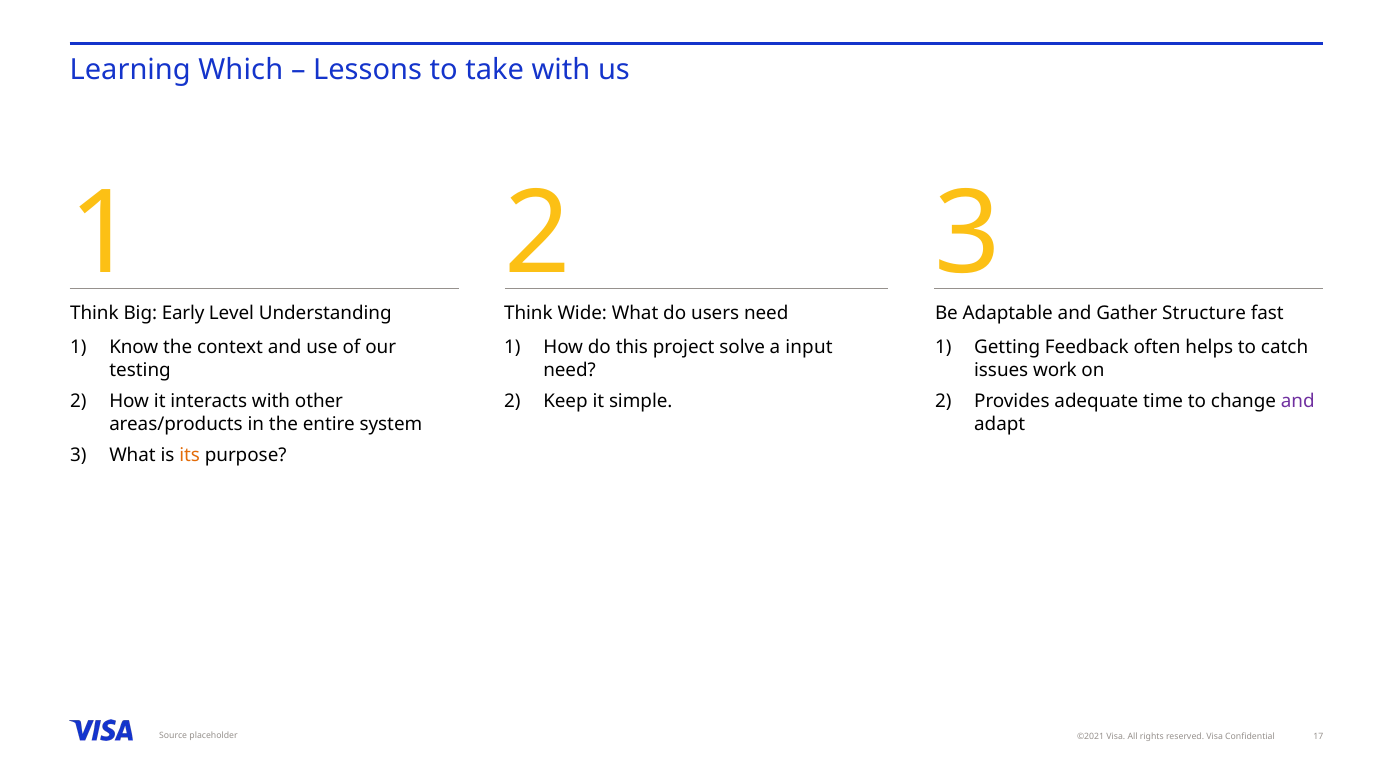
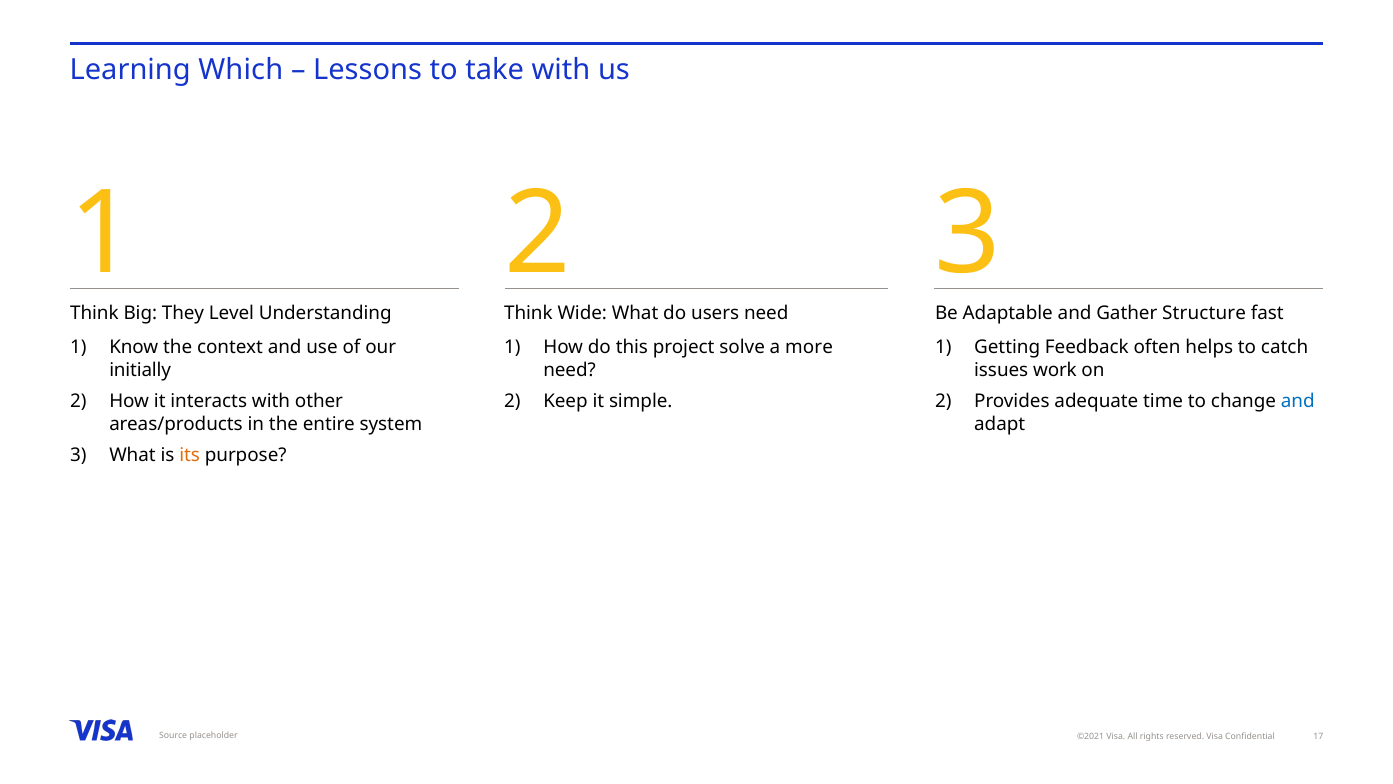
Early: Early -> They (183, 313)
input: input -> more (809, 347)
testing: testing -> initially (140, 370)
and colour: purple -> blue (1298, 401)
